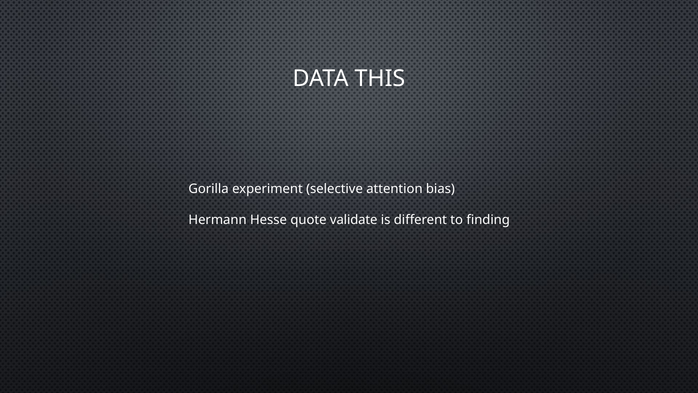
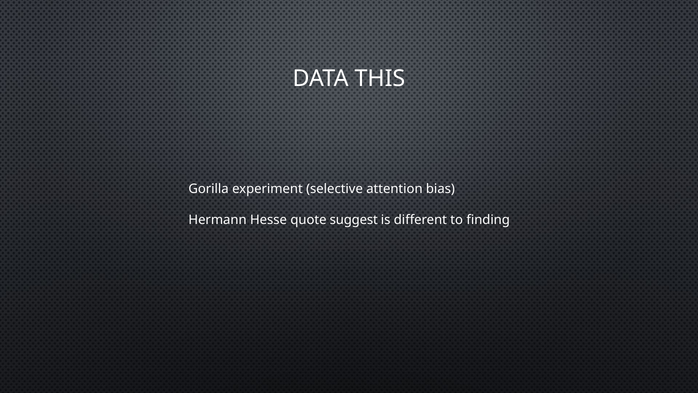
validate: validate -> suggest (354, 220)
